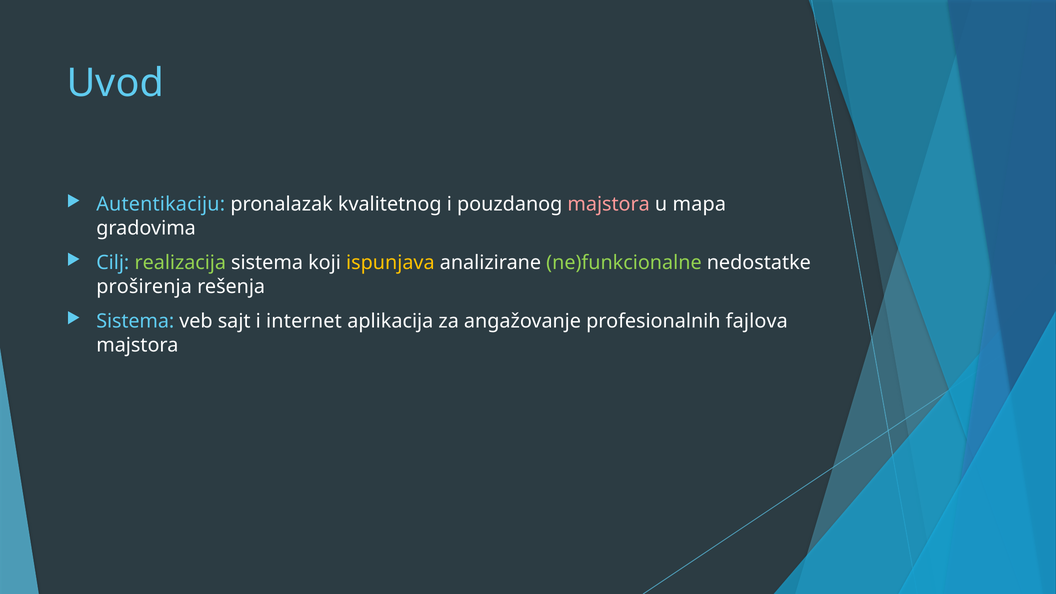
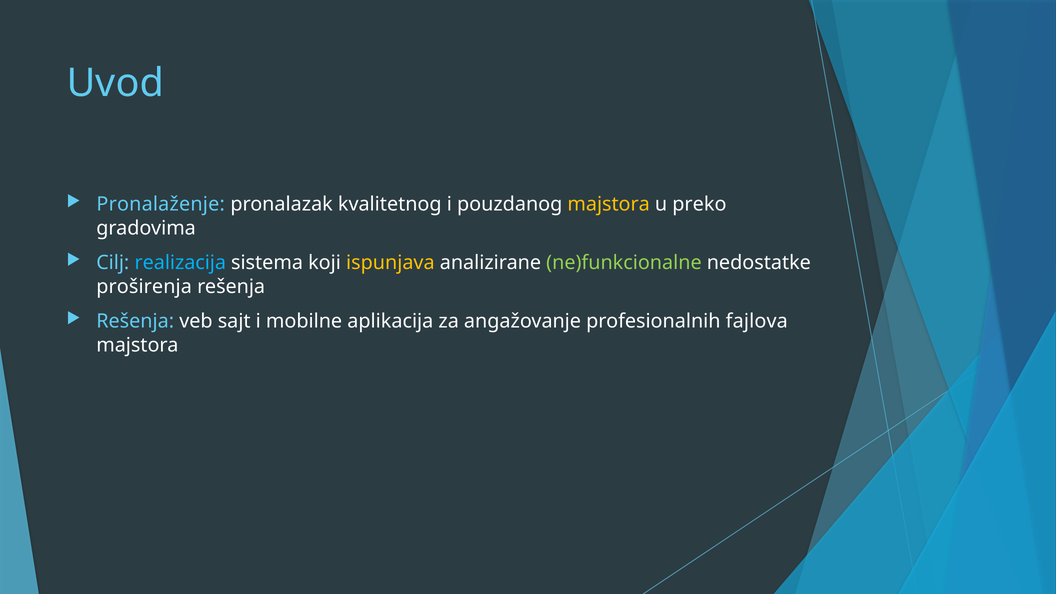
Autentikaciju: Autentikaciju -> Pronalaženje (161, 204)
majstora colour: pink -> yellow (609, 204)
mapa: mapa -> preko (699, 204)
realizacija colour: light green -> light blue (180, 263)
Sistema: Sistema -> Rešenja (135, 321)
internet: internet -> mobilne (304, 321)
